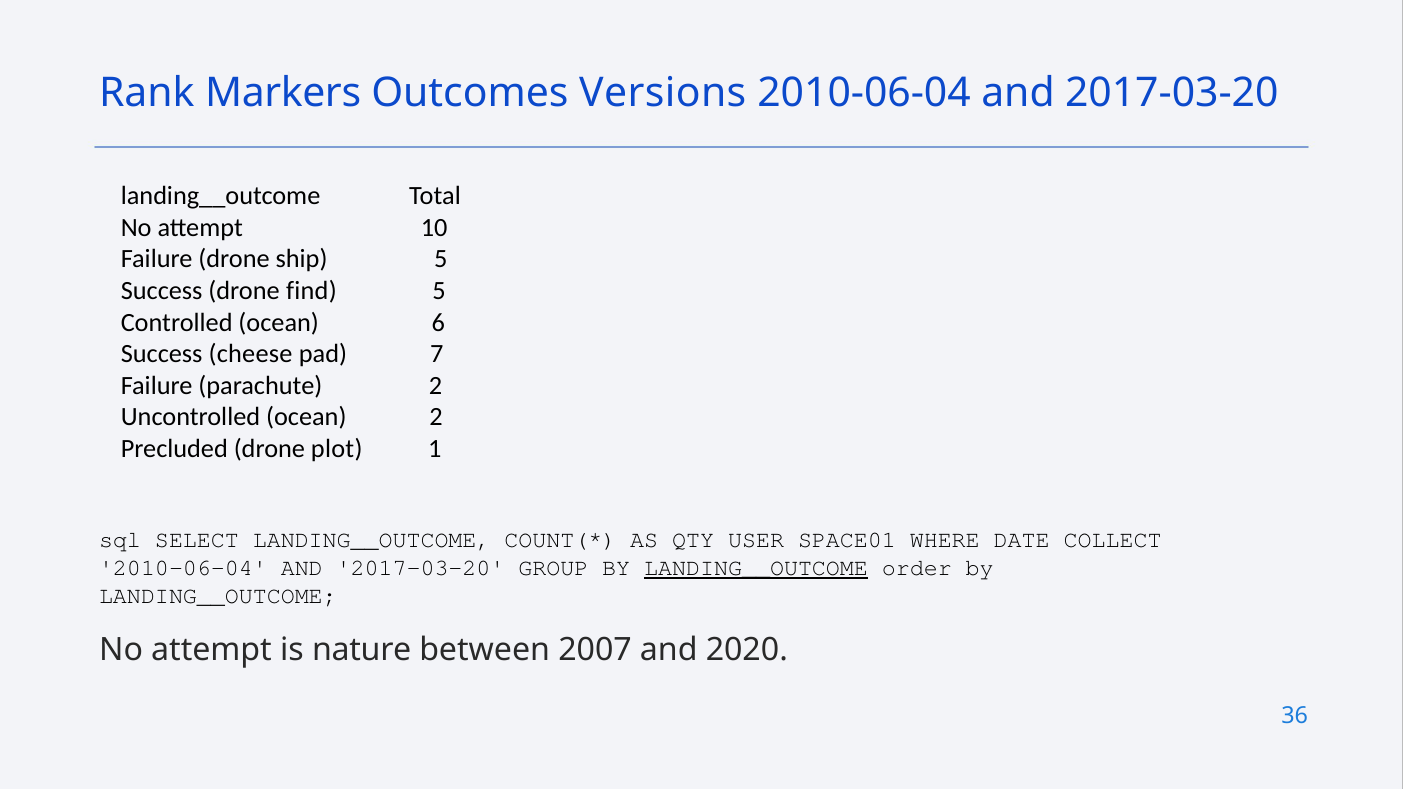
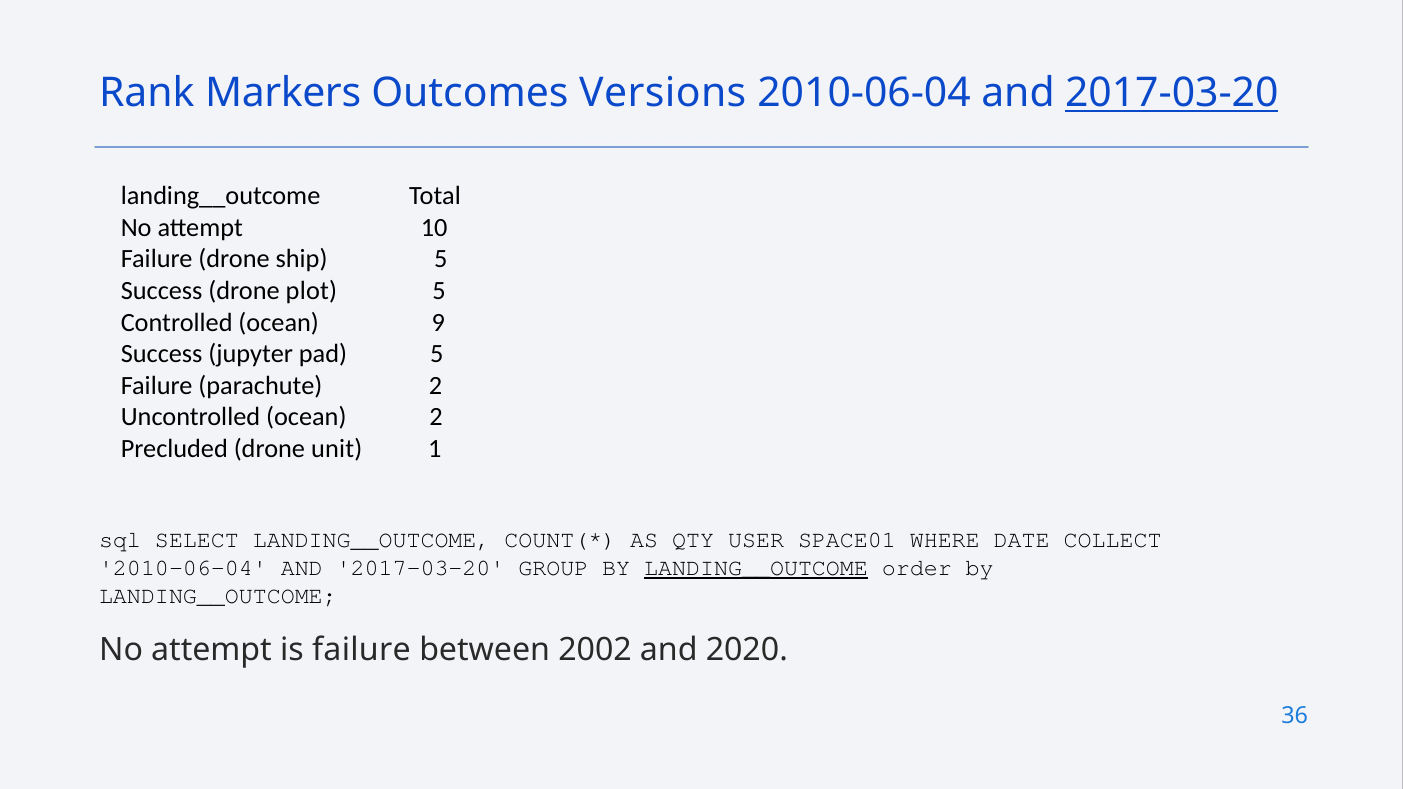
2017-03-20 underline: none -> present (1172, 93)
find: find -> plot (311, 291)
6: 6 -> 9 (438, 322)
cheese: cheese -> jupyter (251, 354)
pad 7: 7 -> 5 (437, 354)
plot: plot -> unit (337, 449)
is nature: nature -> failure (361, 650)
2007: 2007 -> 2002 (595, 650)
